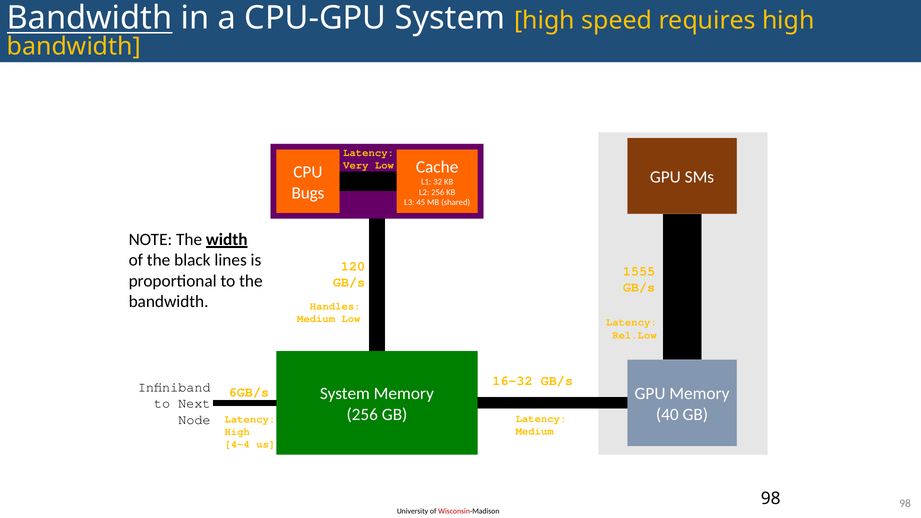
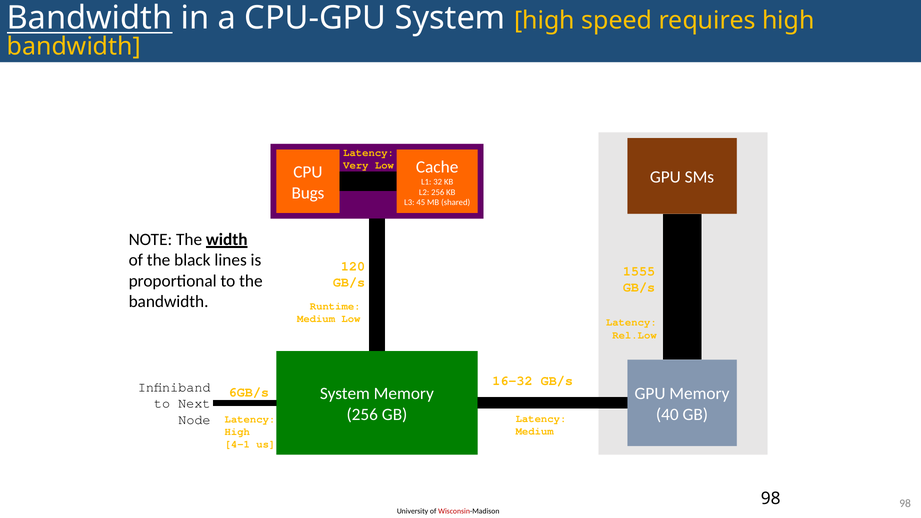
Handles: Handles -> Runtime (335, 306)
4-4: 4-4 -> 4-1 (237, 445)
